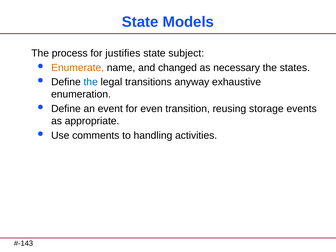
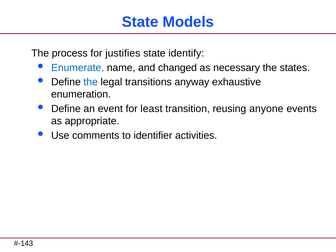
subject: subject -> identify (186, 53)
Enumerate colour: orange -> blue (78, 68)
even: even -> least (151, 109)
storage: storage -> anyone (266, 109)
handling: handling -> identifier (153, 135)
